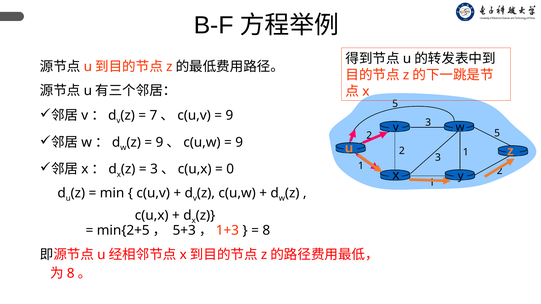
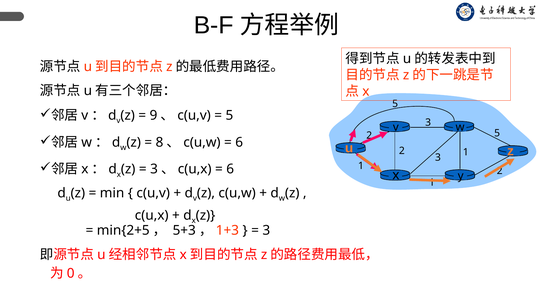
7: 7 -> 9 (154, 116)
9: 9 -> 5 (229, 116)
9: 9 -> 8 (160, 142)
9: 9 -> 6 (239, 142)
0: 0 -> 6 (230, 169)
8: 8 -> 3 (266, 230)
8: 8 -> 0 (71, 274)
